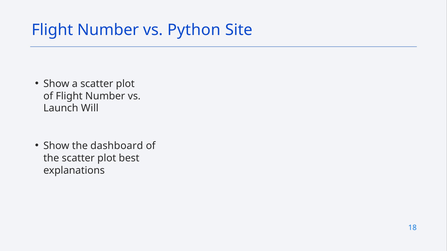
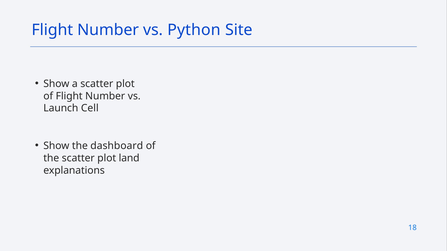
Will: Will -> Cell (90, 108)
best: best -> land (129, 158)
